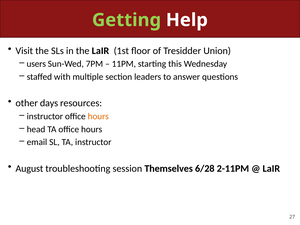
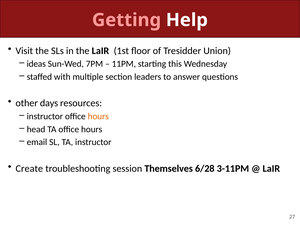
Getting colour: light green -> pink (127, 20)
users: users -> ideas (36, 64)
August: August -> Create (29, 168)
2-11PM: 2-11PM -> 3-11PM (233, 168)
